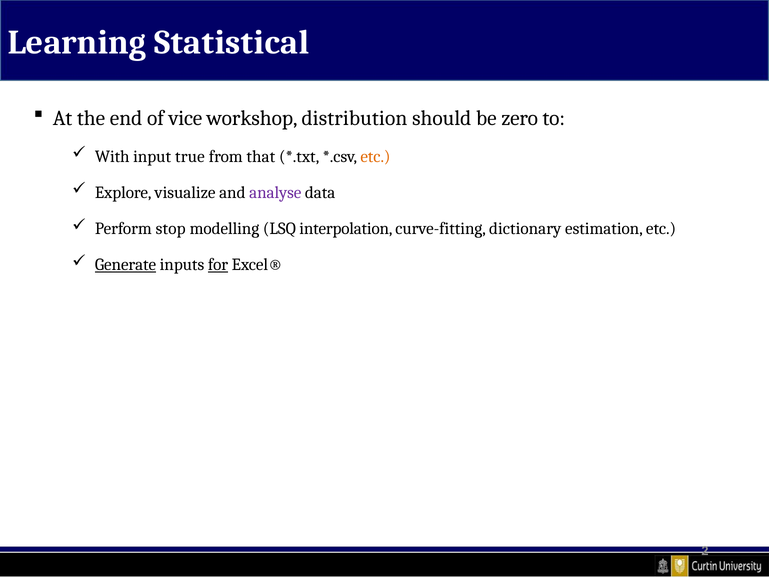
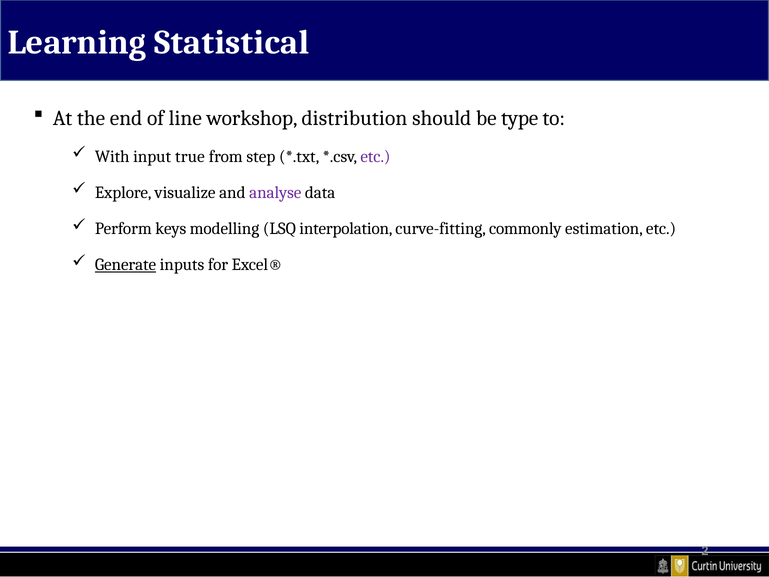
vice: vice -> line (185, 118)
zero: zero -> type (520, 118)
that: that -> step (261, 156)
etc colour: orange -> purple (375, 156)
stop: stop -> keys (171, 229)
dictionary: dictionary -> commonly (525, 229)
for underline: present -> none (218, 265)
